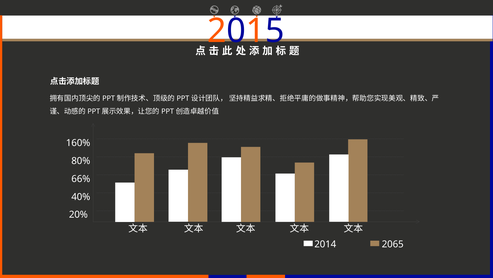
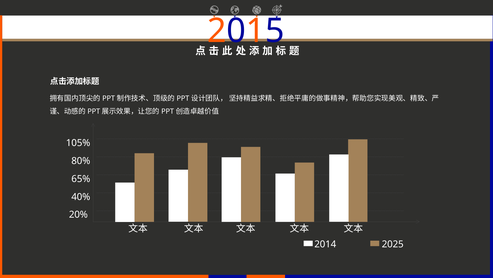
160%: 160% -> 105% (78, 143)
66%: 66% -> 65% (81, 179)
2065: 2065 -> 2025 (393, 244)
